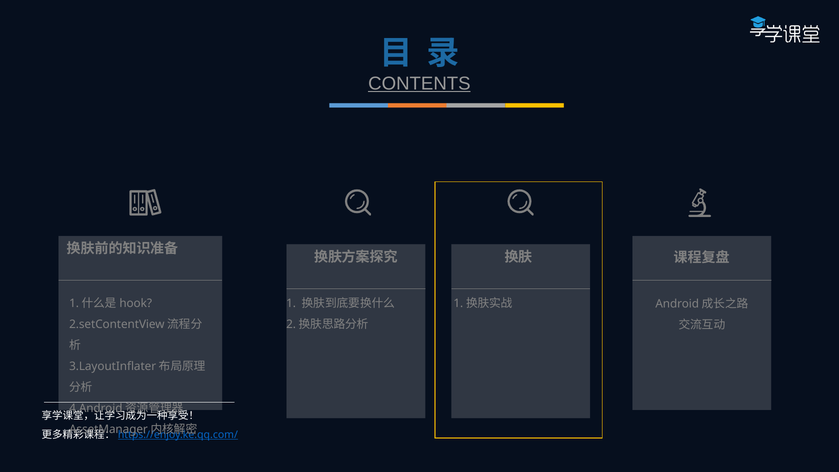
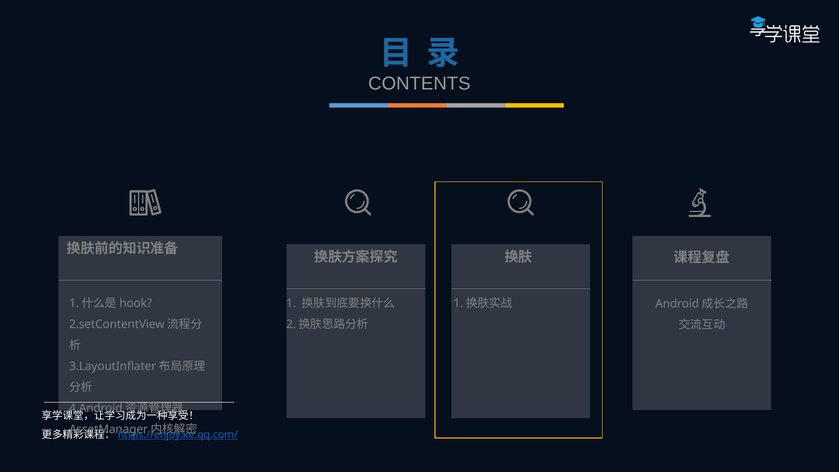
CONTENTS underline: present -> none (419, 84)
